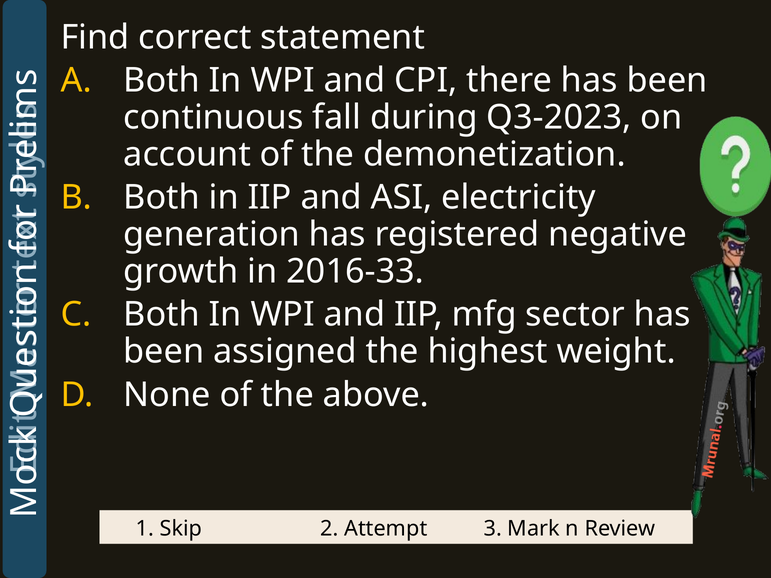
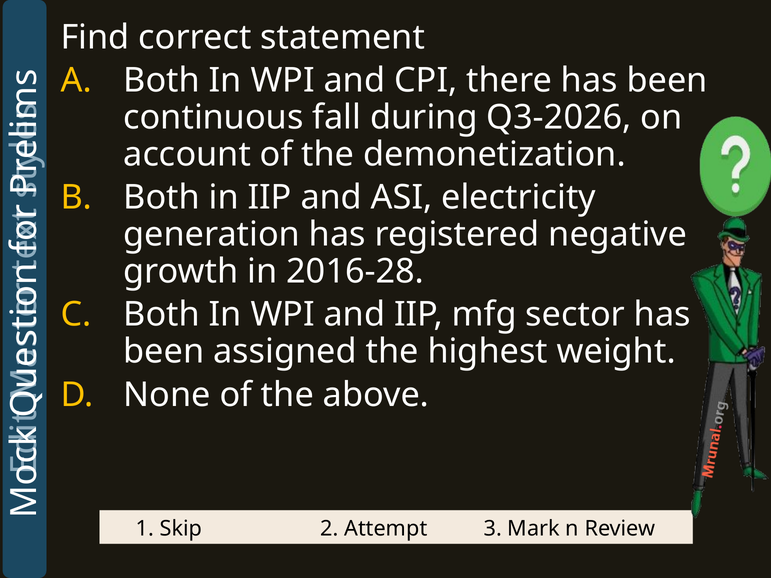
Q3-2023: Q3-2023 -> Q3-2026 (559, 118)
2016-33: 2016-33 -> 2016-28 (355, 272)
